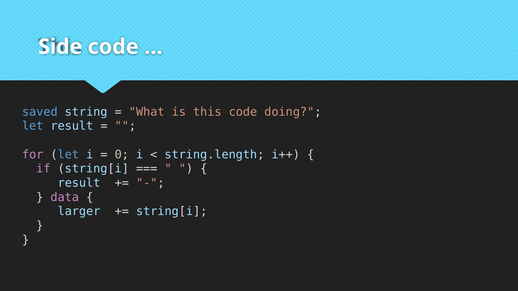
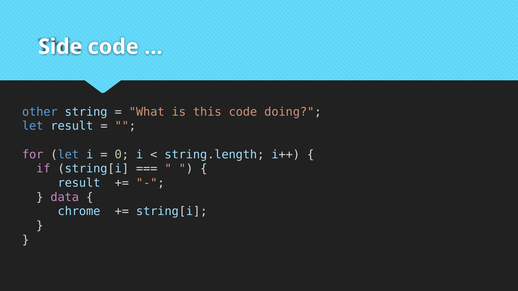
saved: saved -> other (40, 112)
larger: larger -> chrome (79, 212)
